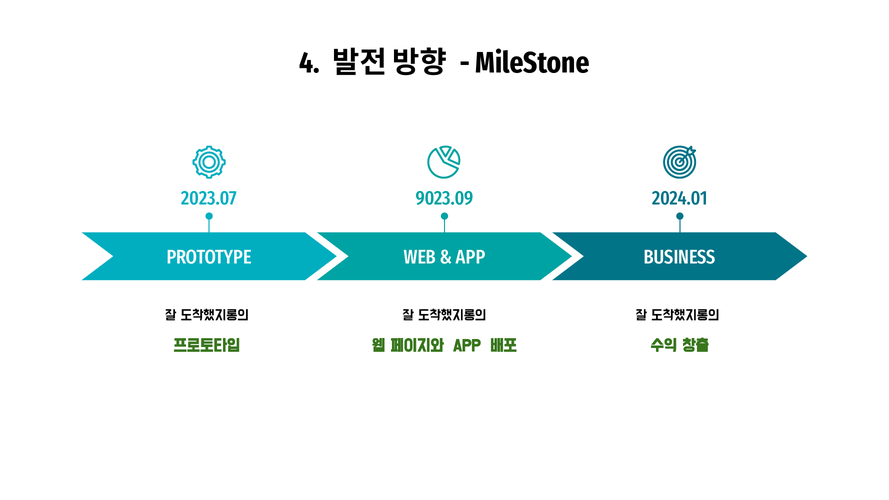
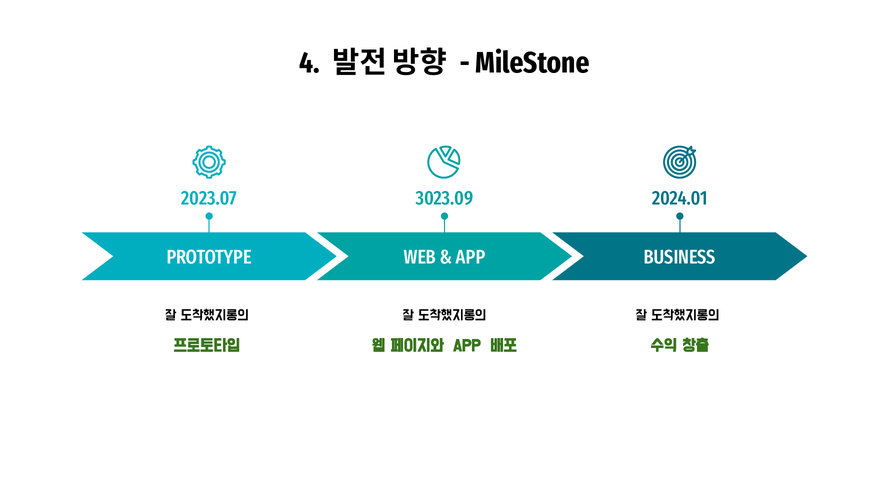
9023.09: 9023.09 -> 3023.09 (445, 198)
